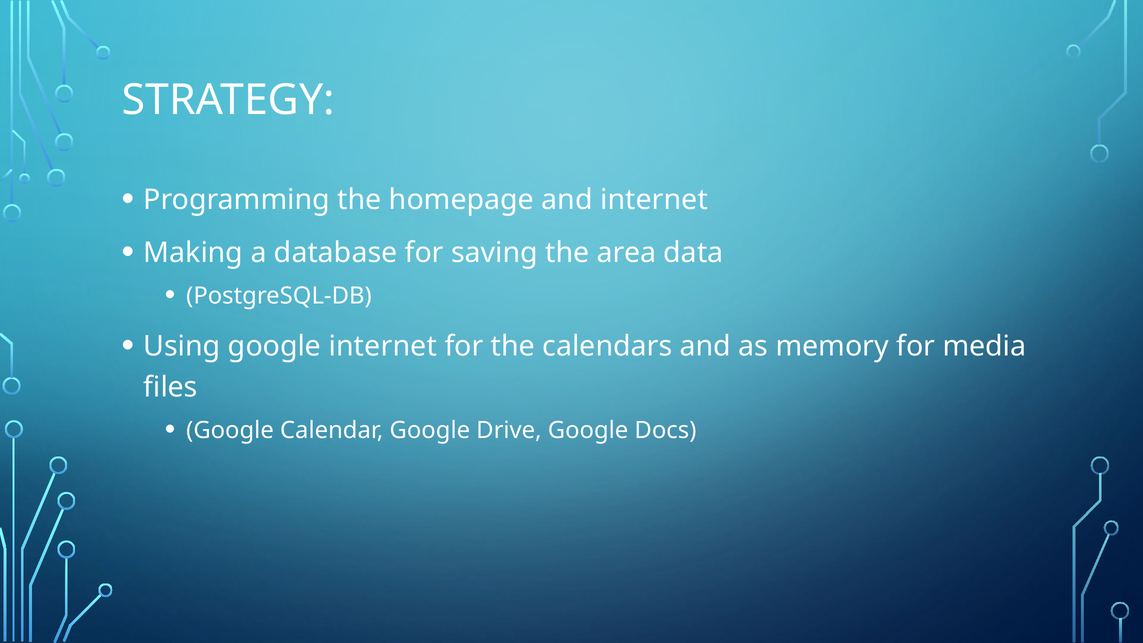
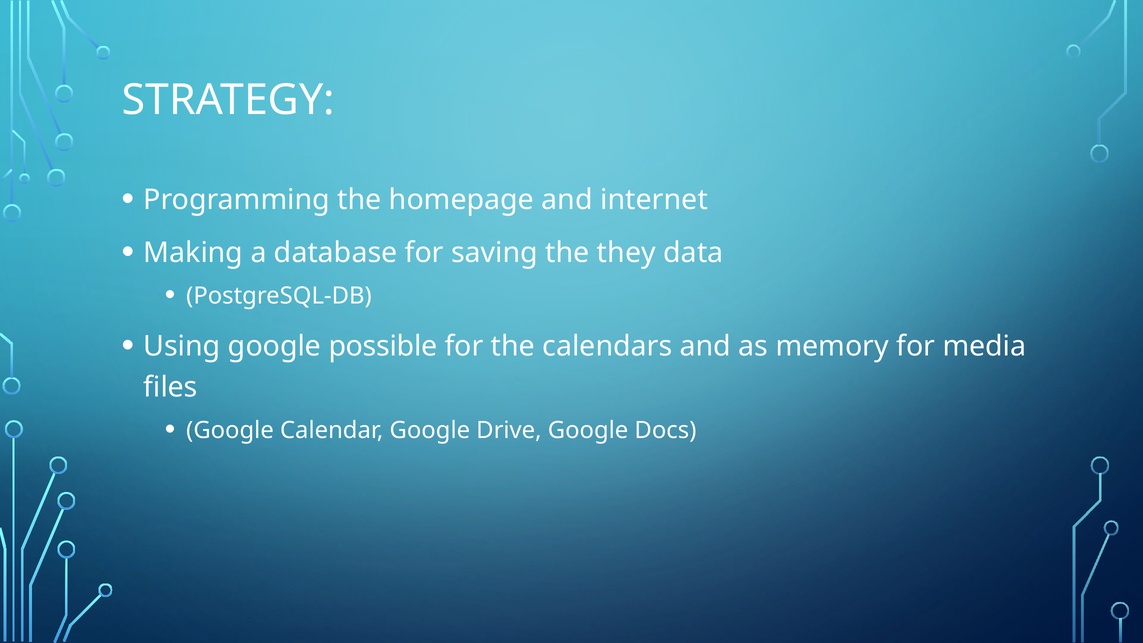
area: area -> they (626, 253)
google internet: internet -> possible (383, 346)
